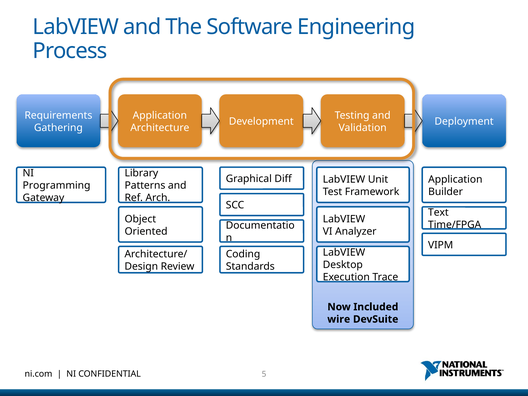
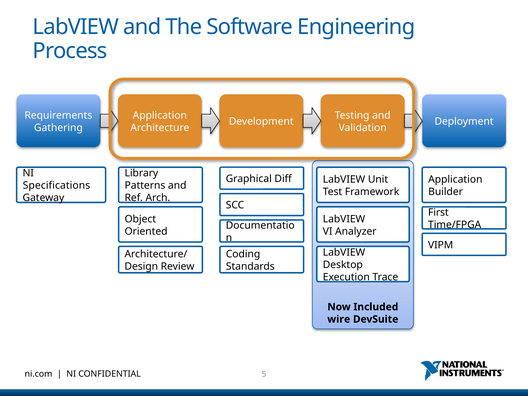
Programming: Programming -> Specifications (56, 186)
Text: Text -> First (438, 212)
